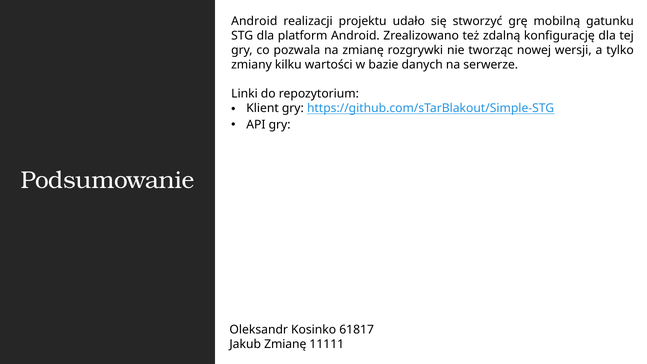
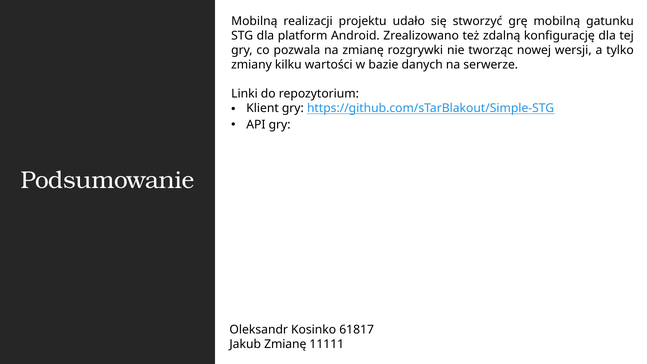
Android: Android -> Mobilną (254, 21)
